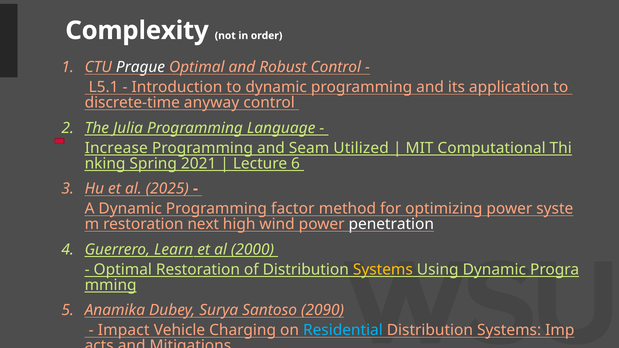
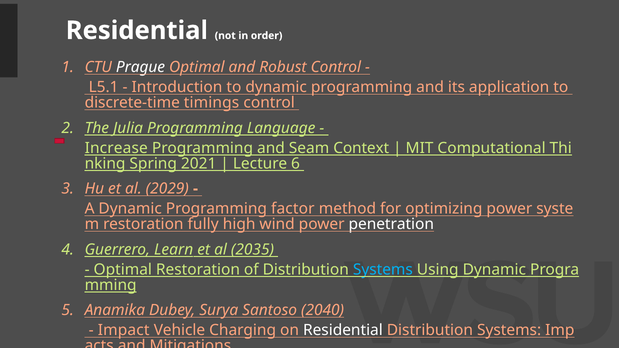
Complexity: Complexity -> Residential (137, 31)
anyway: anyway -> timings (212, 103)
Utilized: Utilized -> Context (361, 148)
2025: 2025 -> 2029 (167, 189)
next: next -> fully (203, 224)
2000: 2000 -> 2035 (252, 250)
Systems colour: yellow -> light blue (383, 270)
2090: 2090 -> 2040 (323, 310)
Residential colour: light blue -> white (343, 330)
